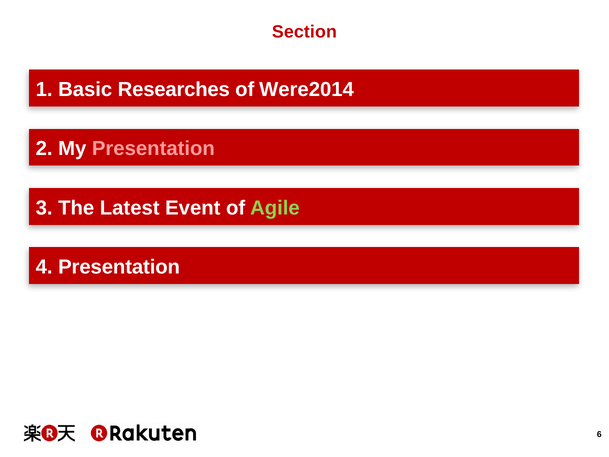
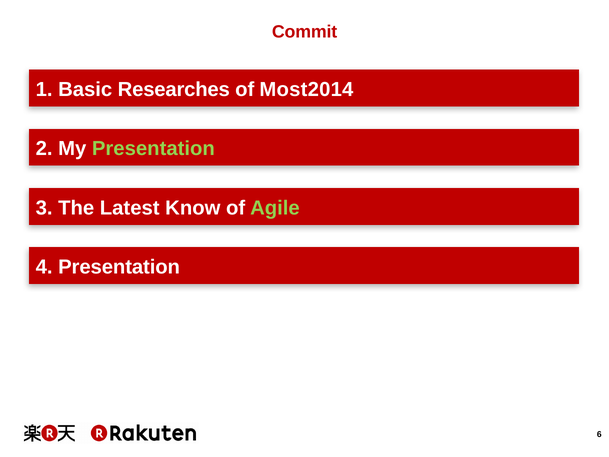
Section: Section -> Commit (305, 32)
Were2014: Were2014 -> Most2014 (306, 89)
Presentation colour: pink -> light green (153, 149)
Event: Event -> Know (193, 208)
